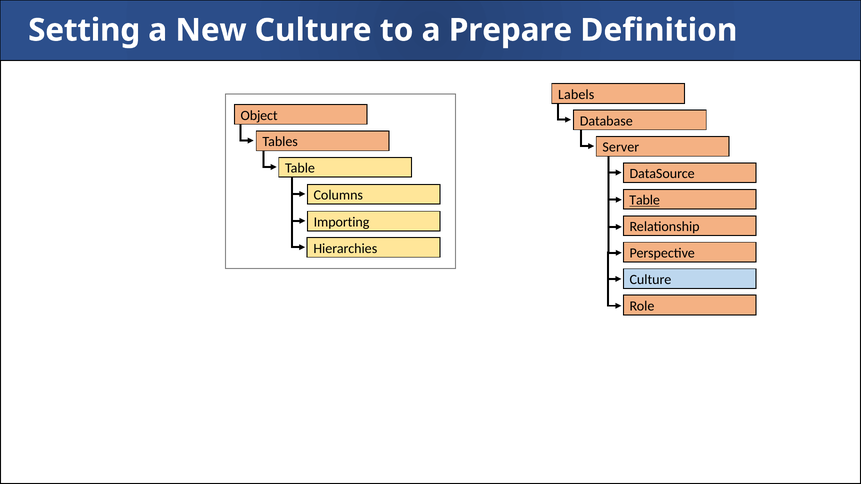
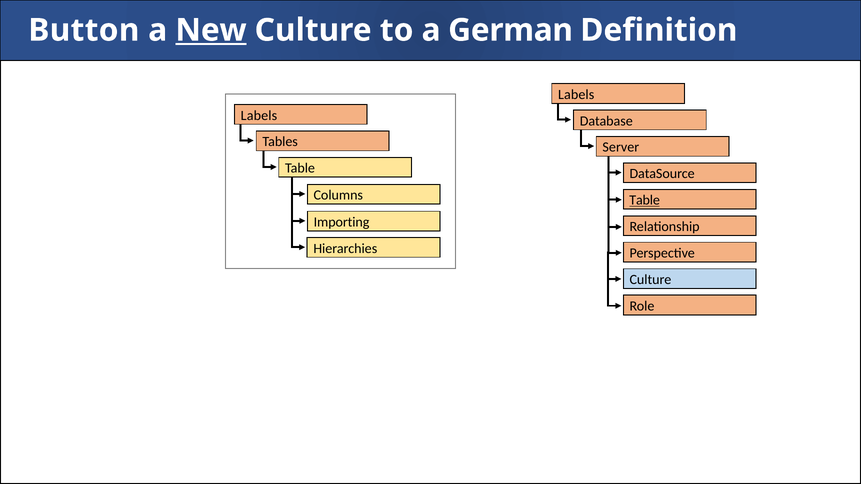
Setting: Setting -> Button (84, 30)
New underline: none -> present (211, 30)
Prepare: Prepare -> German (511, 30)
Object: Object -> Labels (259, 115)
